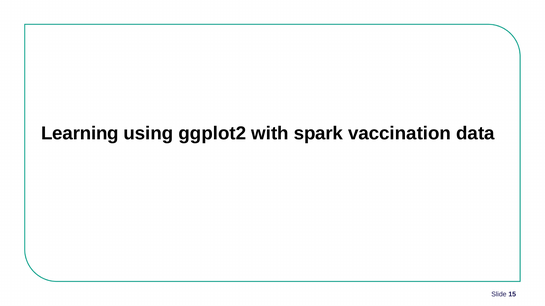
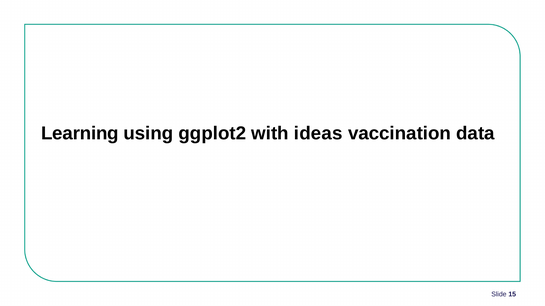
spark: spark -> ideas (318, 134)
